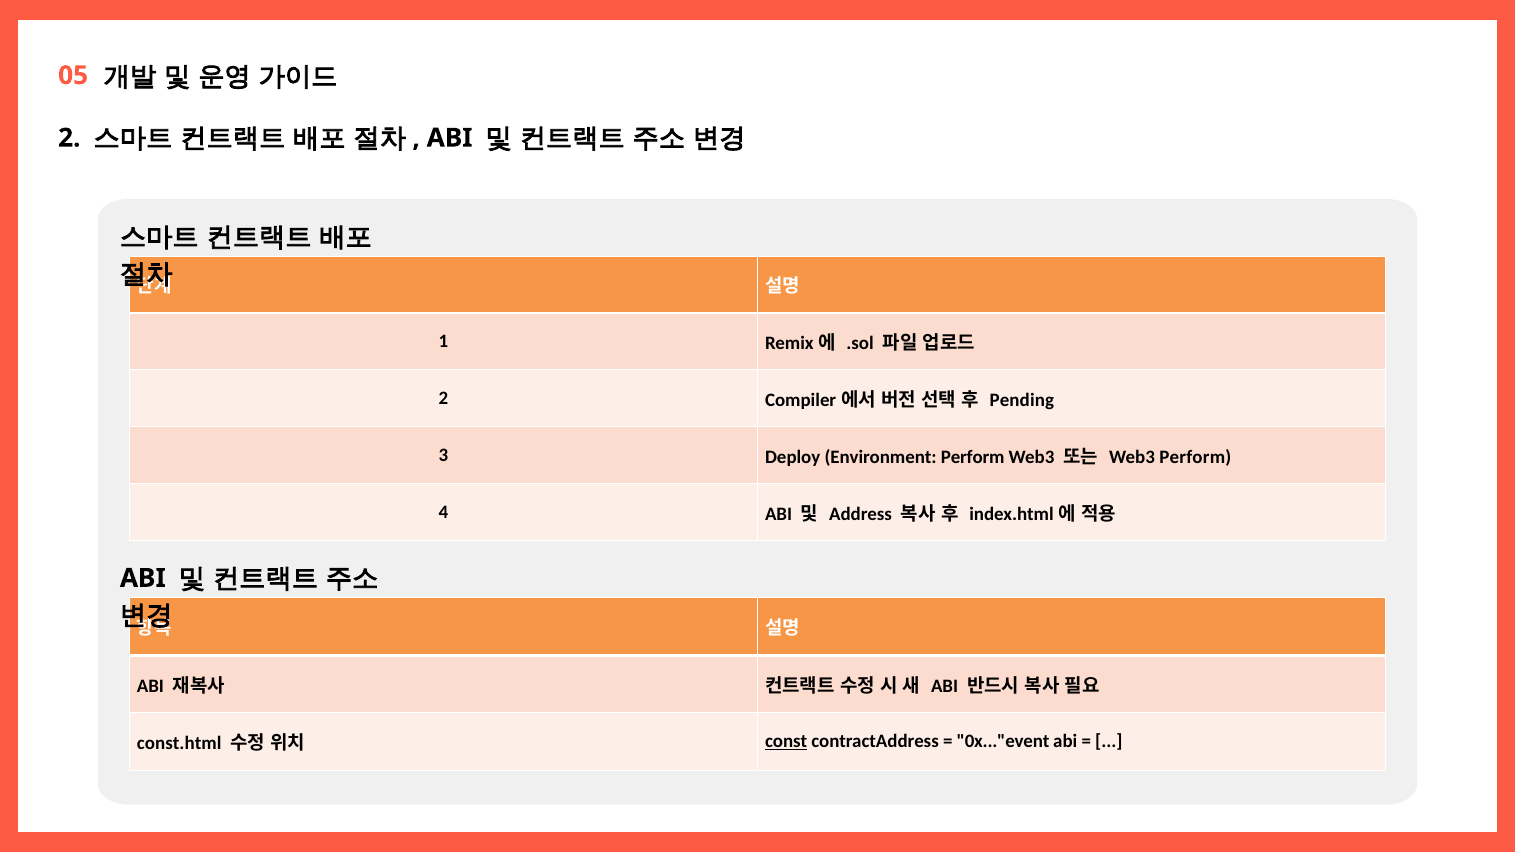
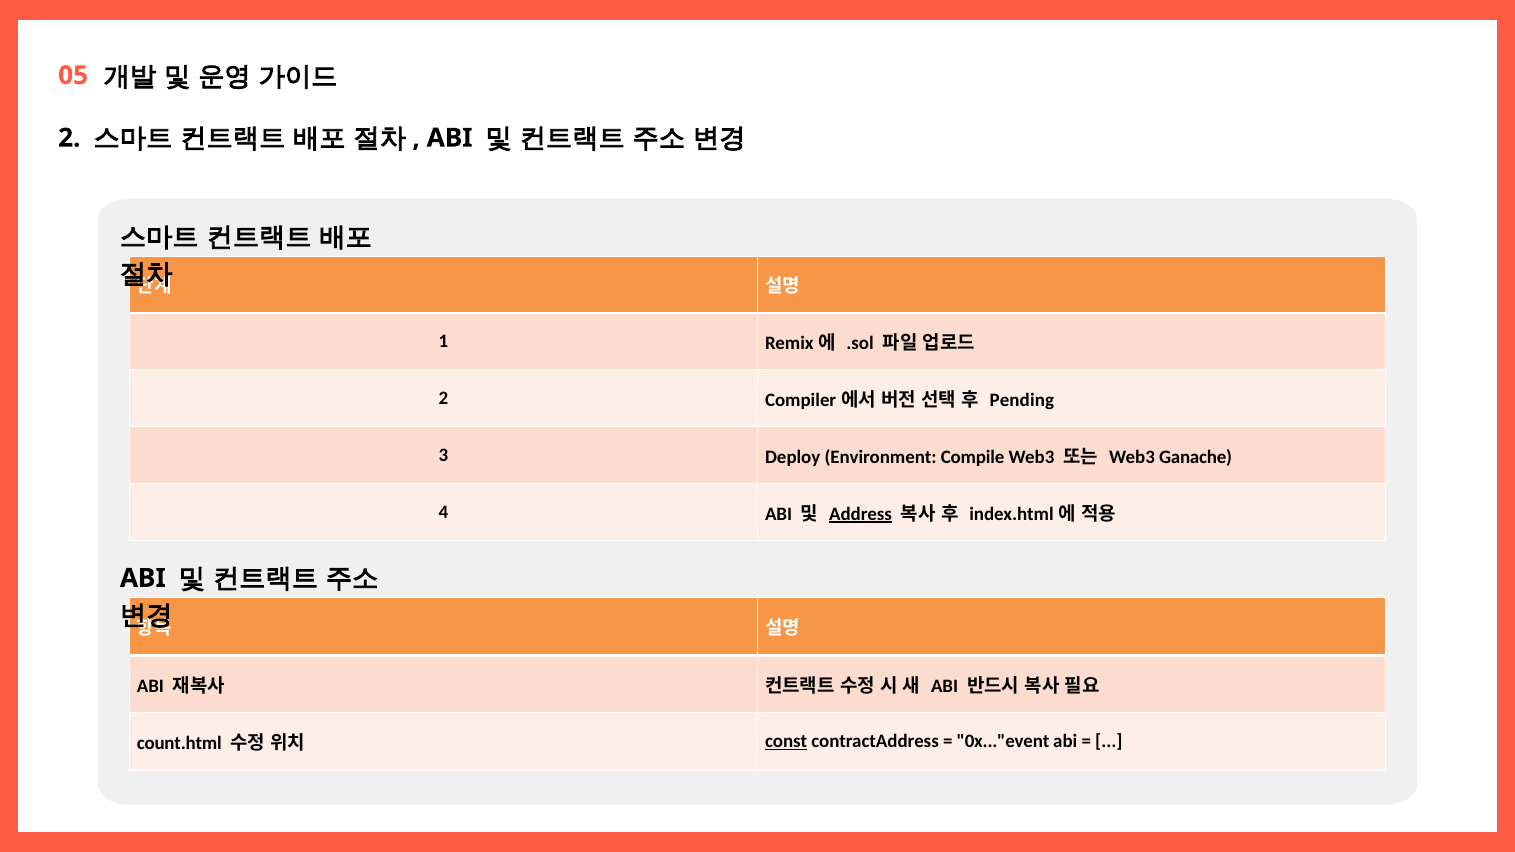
Environment Perform: Perform -> Compile (973, 457)
Web3 Perform: Perform -> Ganache (1196, 457)
Address underline: none -> present (861, 514)
const.html: const.html -> count.html (179, 744)
